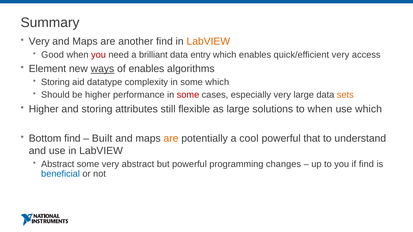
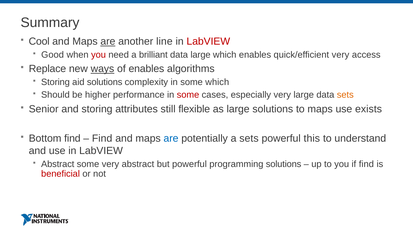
Very: Very -> Cool (39, 42)
are underline: none -> present (108, 42)
another find: find -> line (164, 42)
LabVIEW colour: orange -> red (208, 42)
data entry: entry -> large (201, 55)
Element: Element -> Replace (47, 69)
aid datatype: datatype -> solutions (105, 82)
Higher: Higher -> Senior (44, 109)
to when: when -> maps (320, 109)
use which: which -> exists (369, 109)
Built: Built -> Find (102, 139)
are colour: orange -> blue (171, 139)
a cool: cool -> sets (249, 139)
that: that -> this (312, 139)
programming changes: changes -> solutions (284, 164)
beneficial colour: blue -> red (61, 174)
